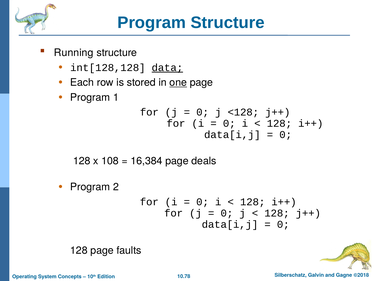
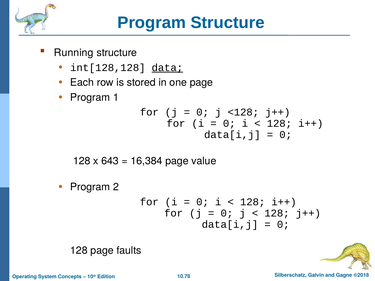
one underline: present -> none (178, 83)
108: 108 -> 643 (110, 161)
deals: deals -> value (204, 161)
